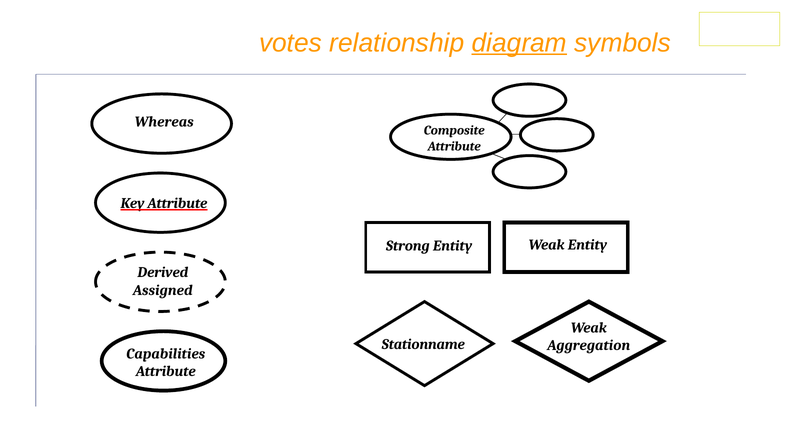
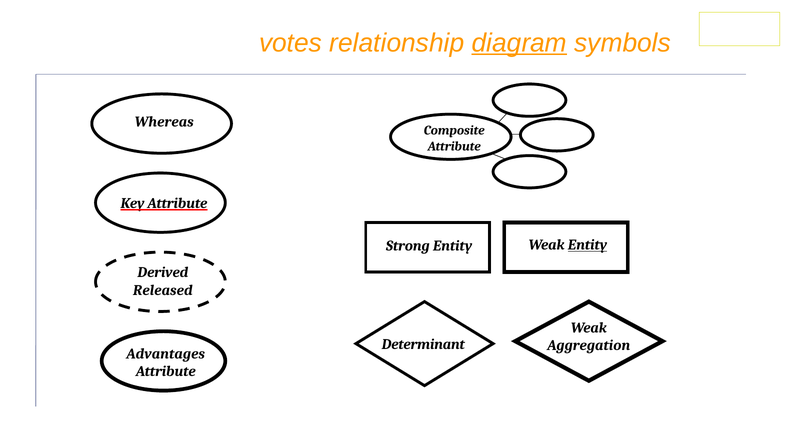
Entity underline: none -> present (587, 245)
Assigned: Assigned -> Released (163, 290)
Stationname: Stationname -> Determinant (423, 344)
Capabilities: Capabilities -> Advantages (166, 354)
